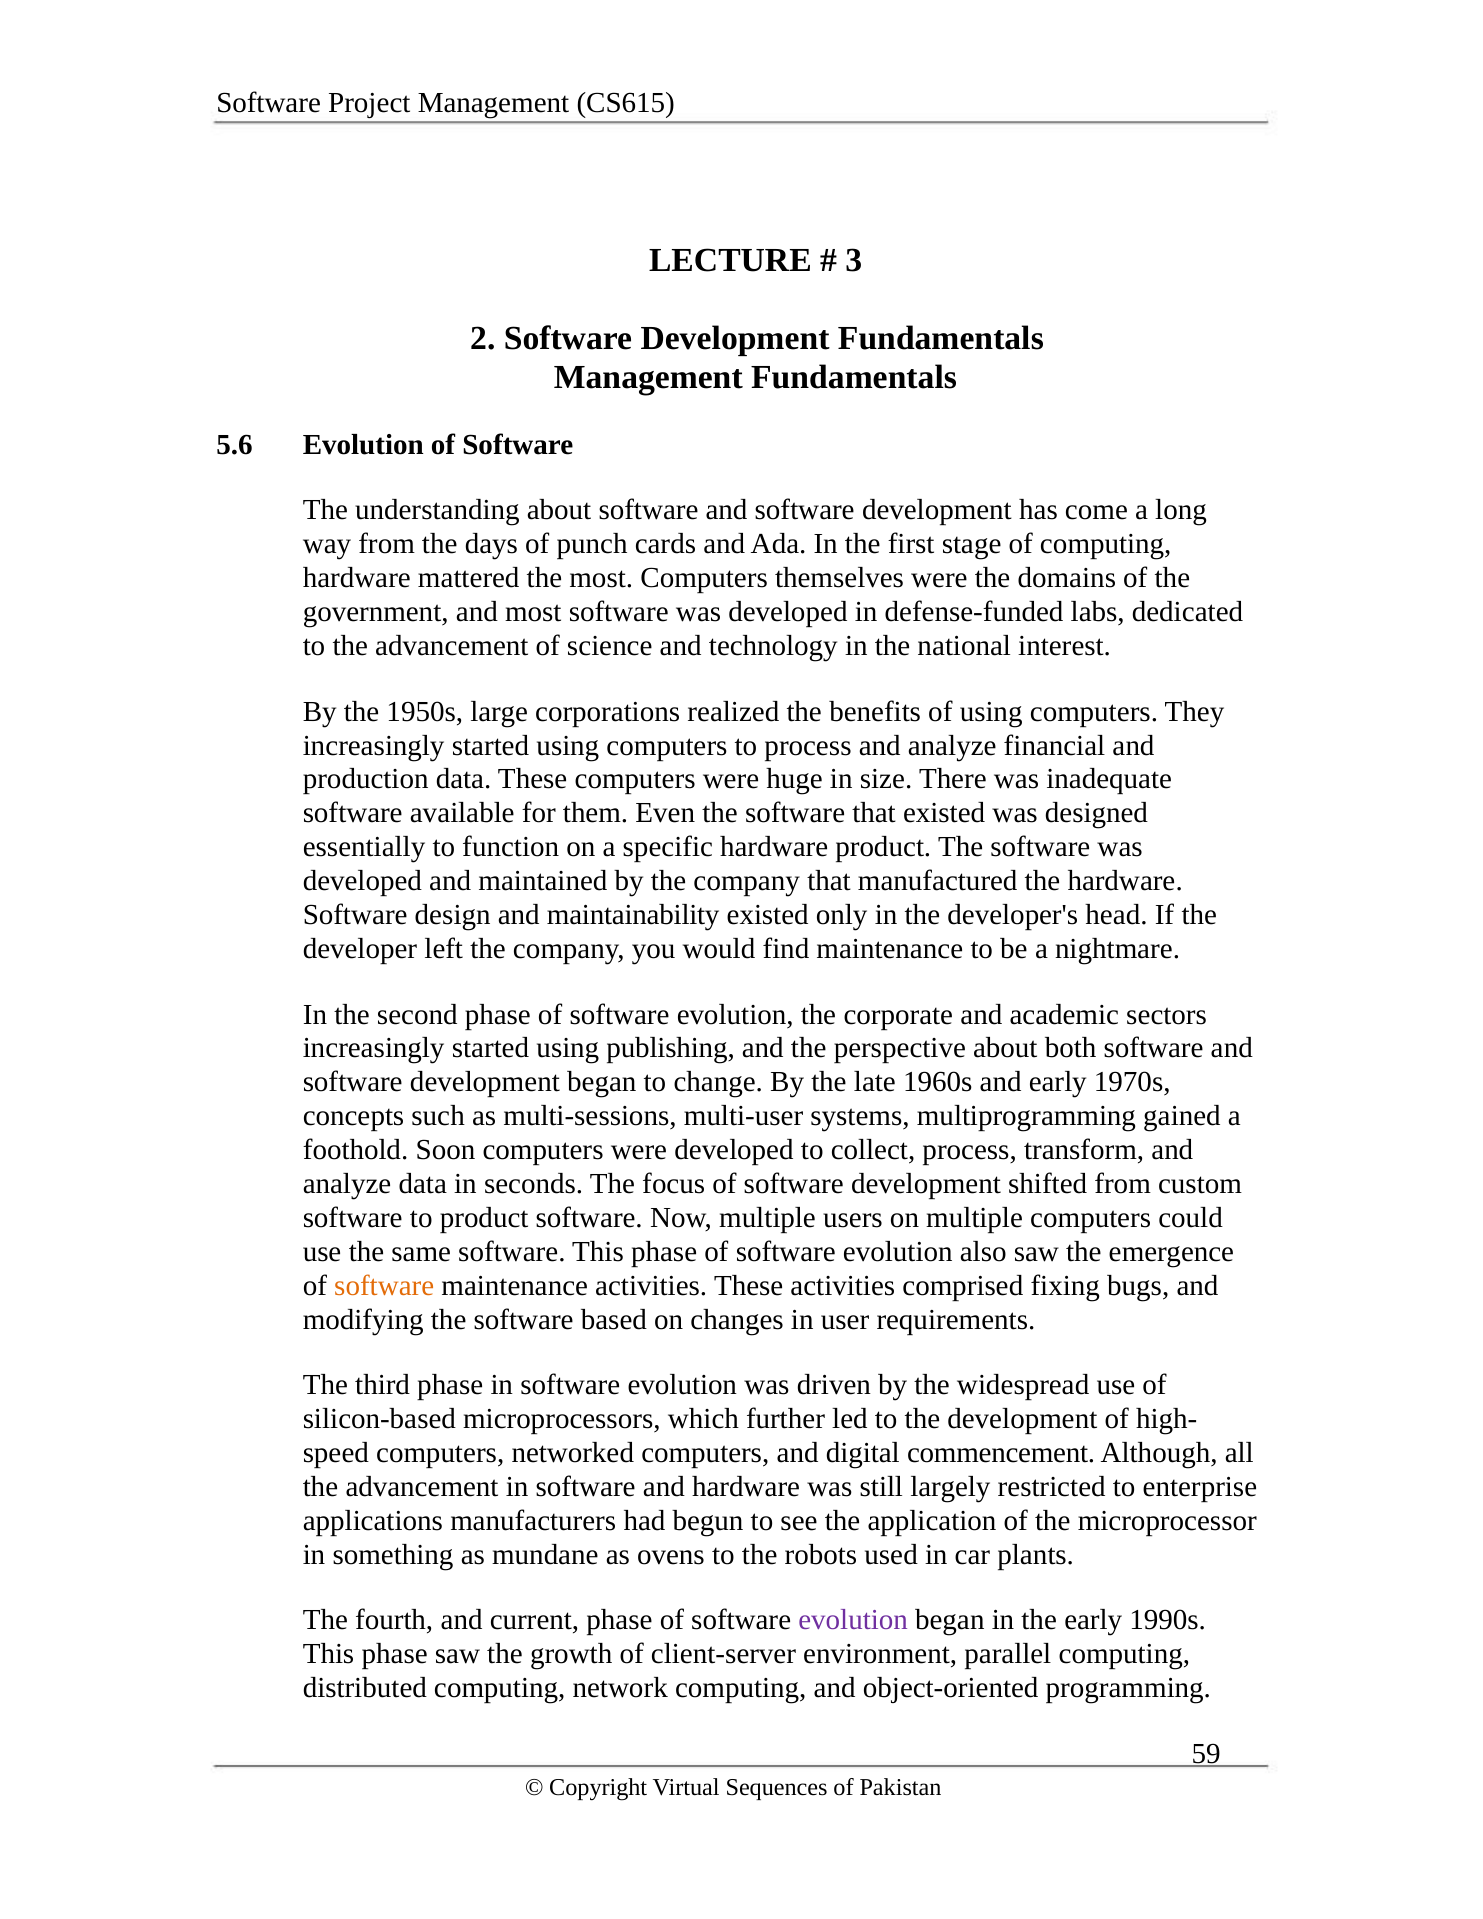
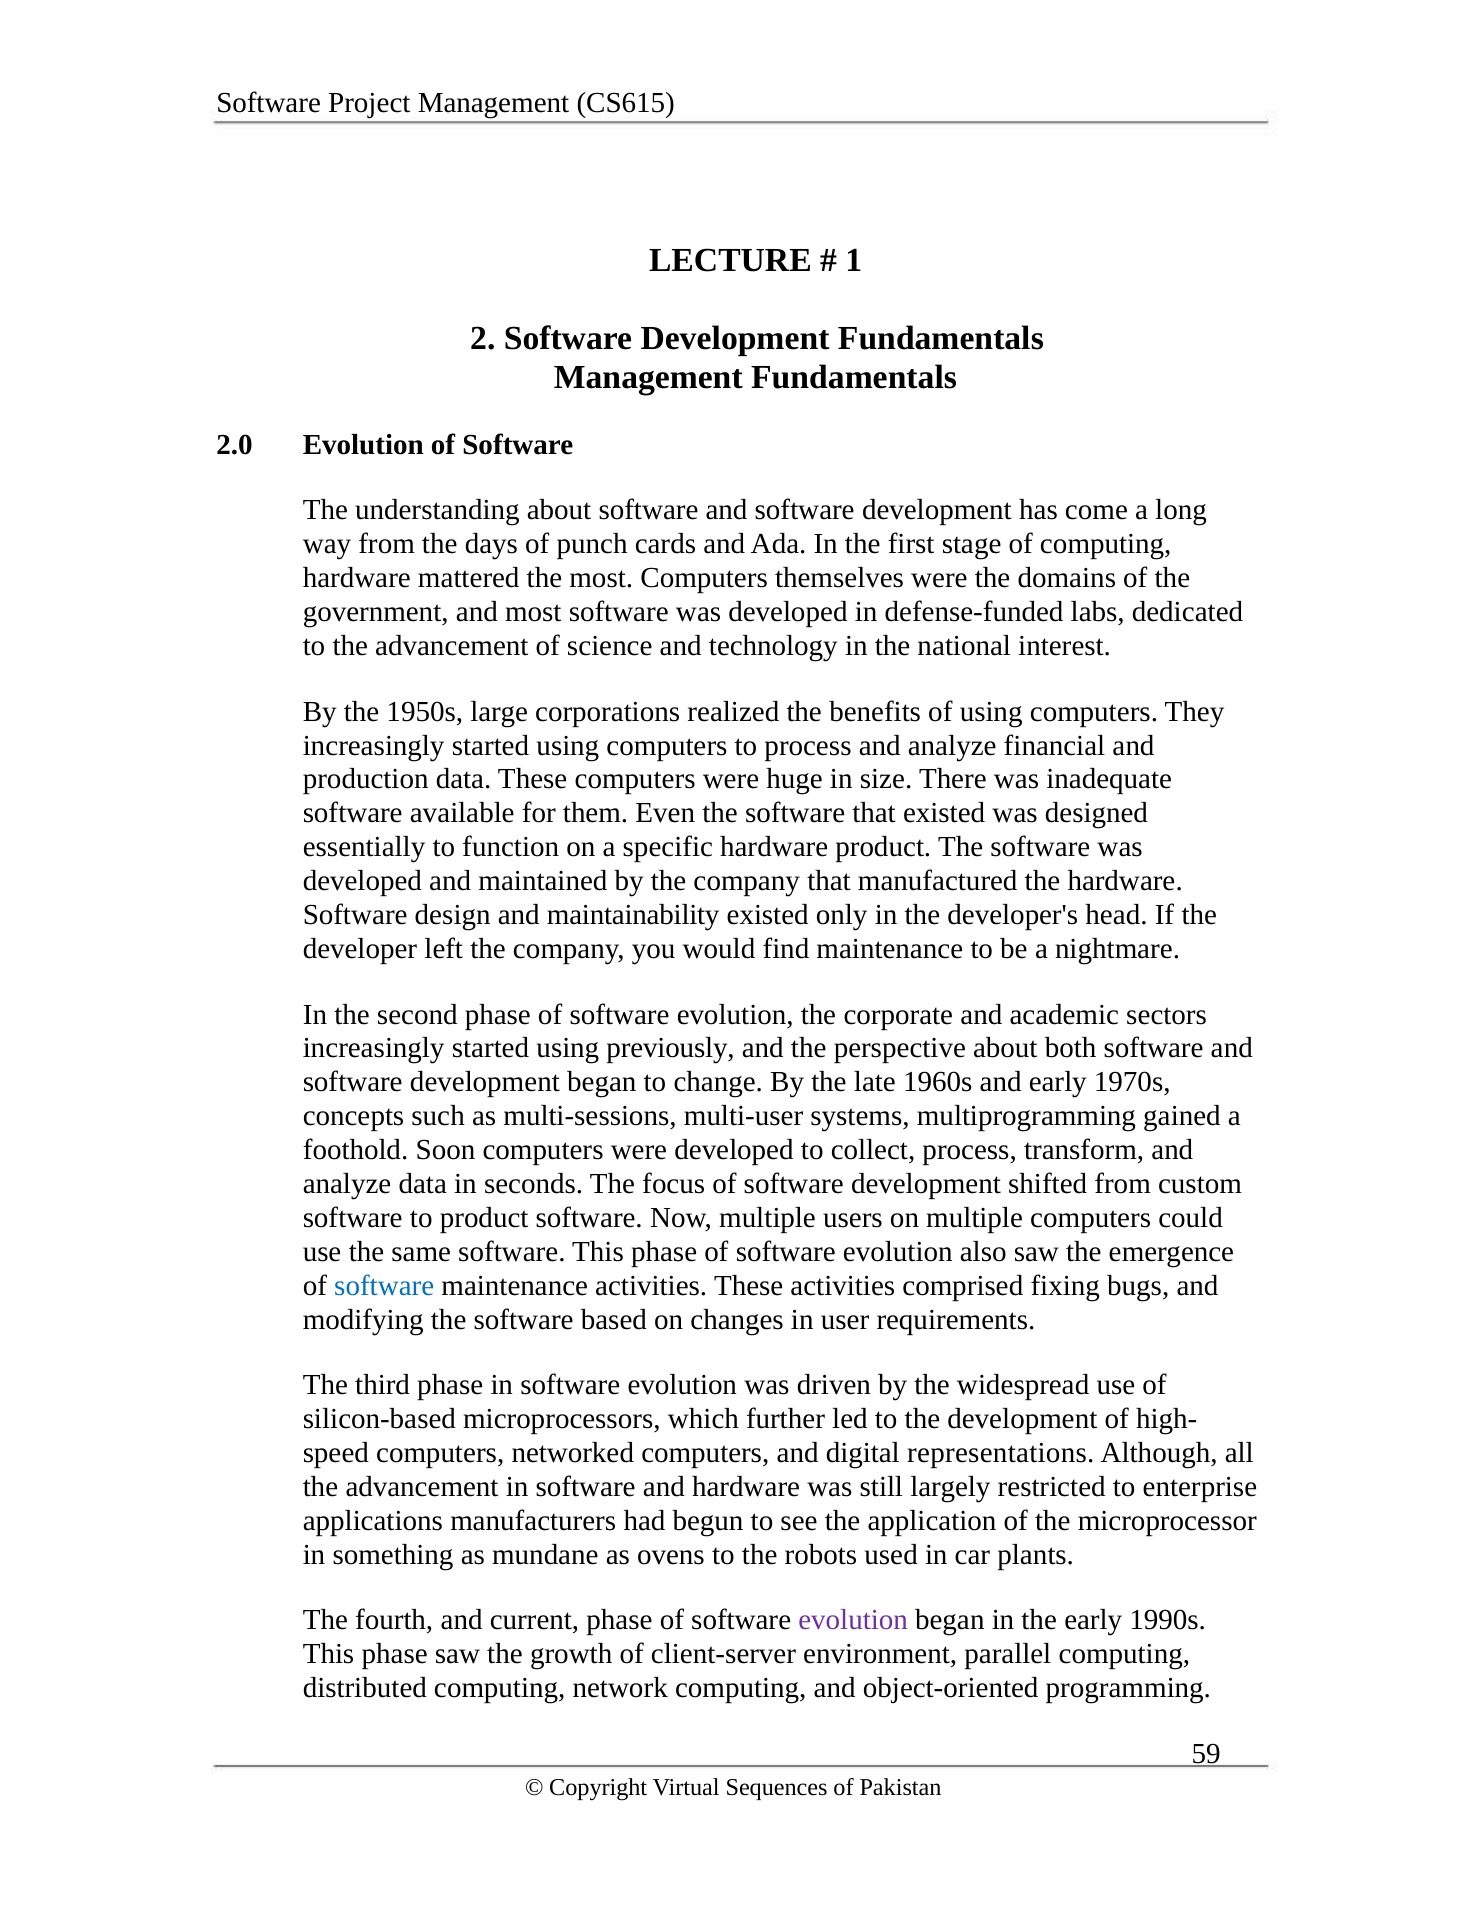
3: 3 -> 1 (854, 261)
5.6: 5.6 -> 2.0 (235, 445)
publishing: publishing -> previously (671, 1049)
software colour: orange -> blue (384, 1286)
commencement: commencement -> representations (1001, 1453)
